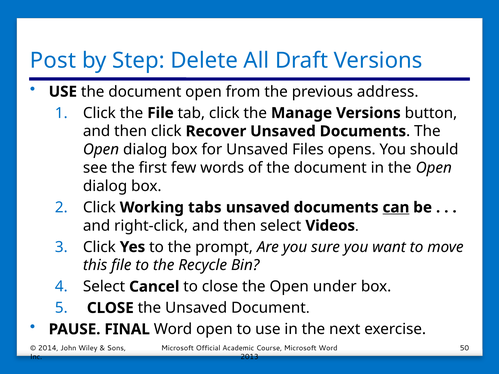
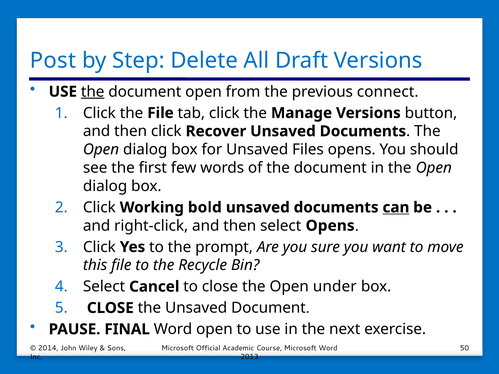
the underline: none -> present (93, 92)
address: address -> connect (388, 92)
tabs: tabs -> bold (205, 208)
select Videos: Videos -> Opens (330, 226)
